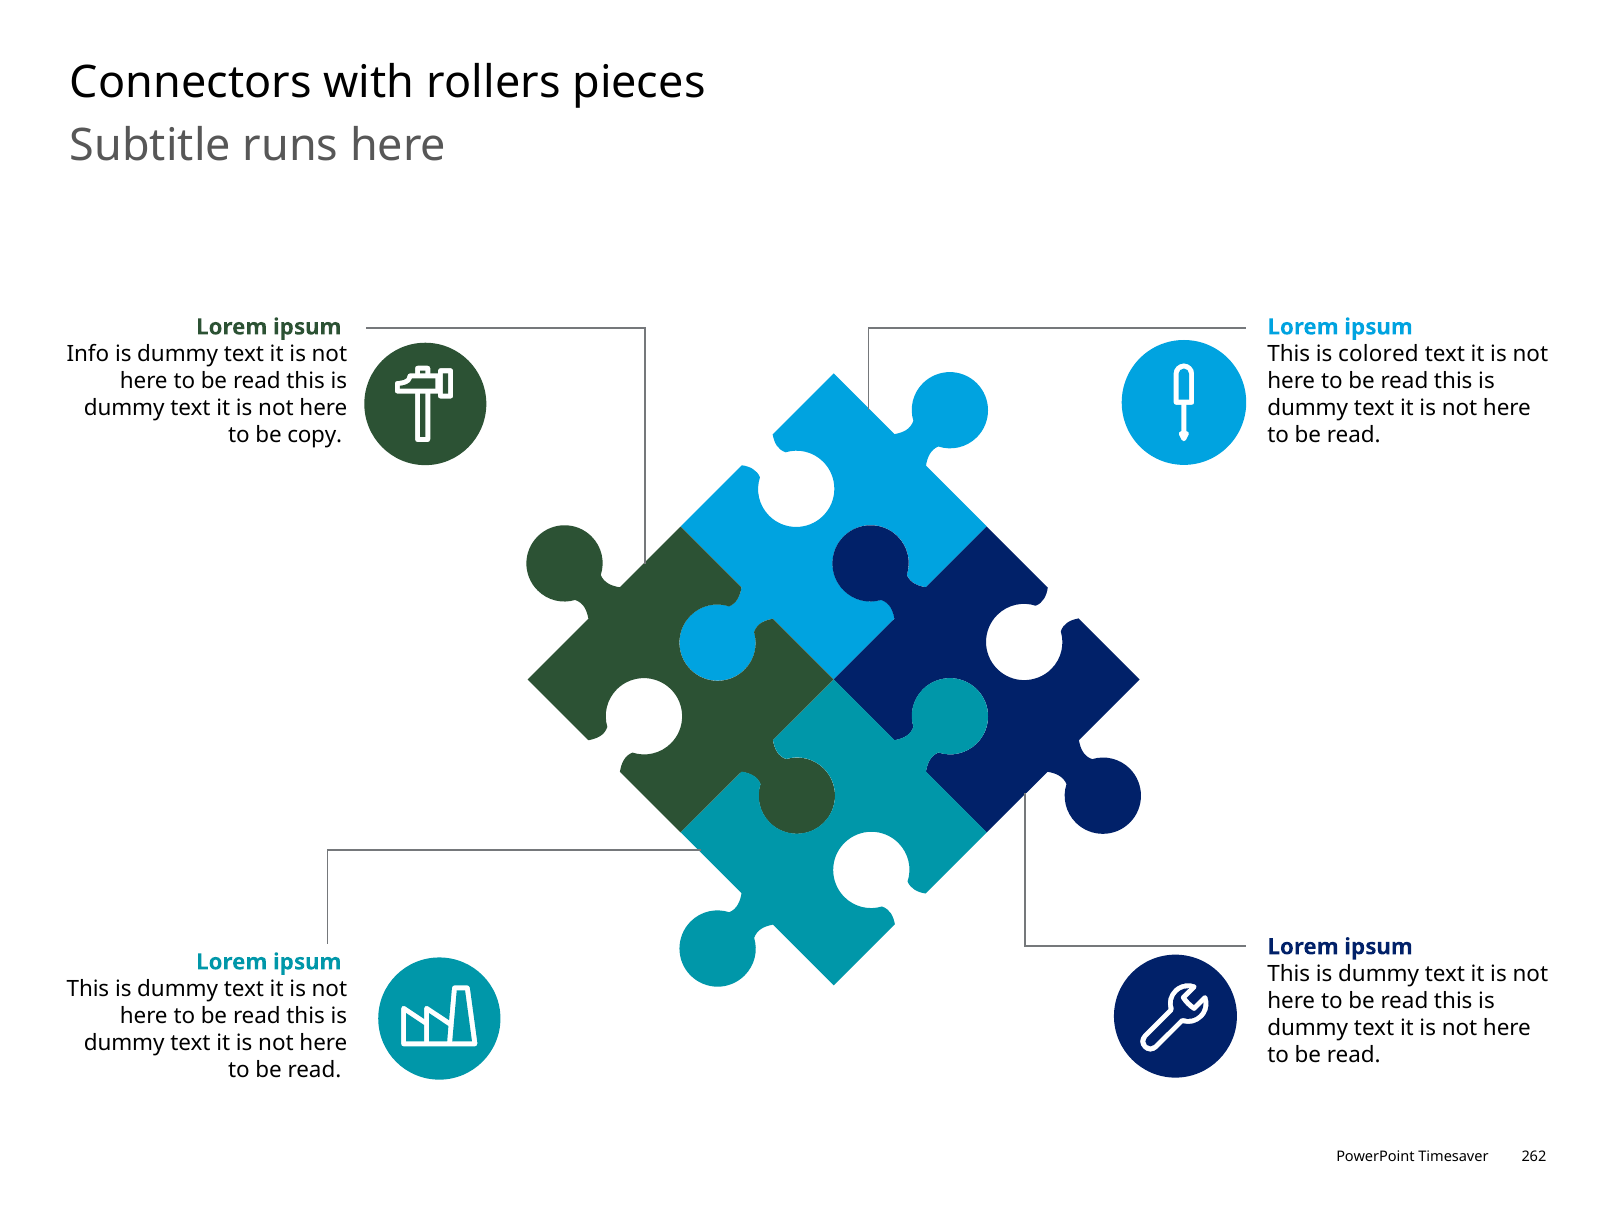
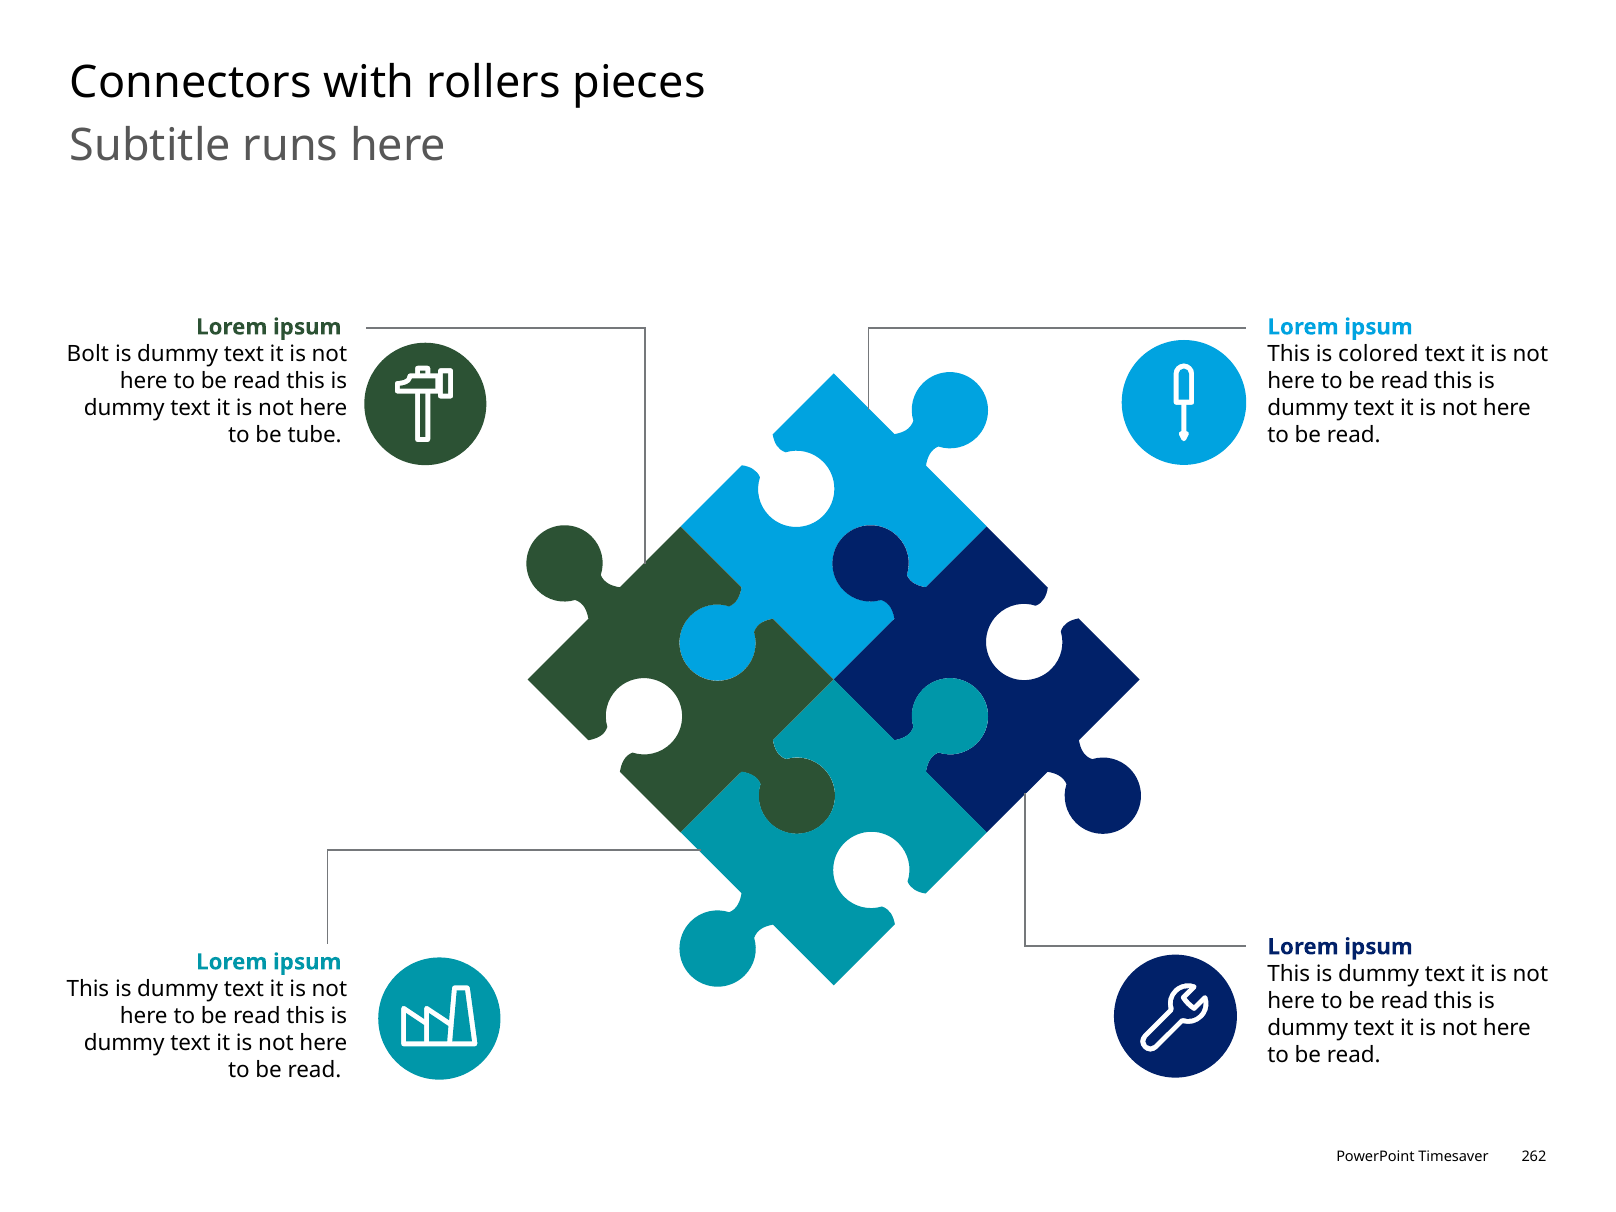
Info: Info -> Bolt (88, 354)
copy: copy -> tube (315, 435)
